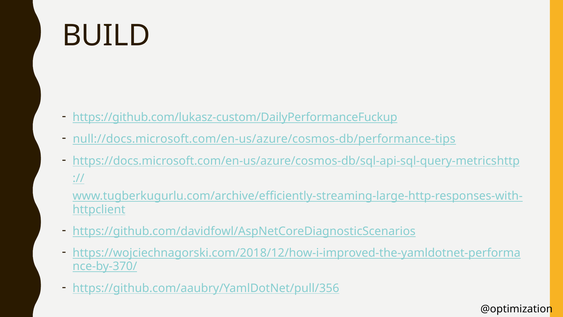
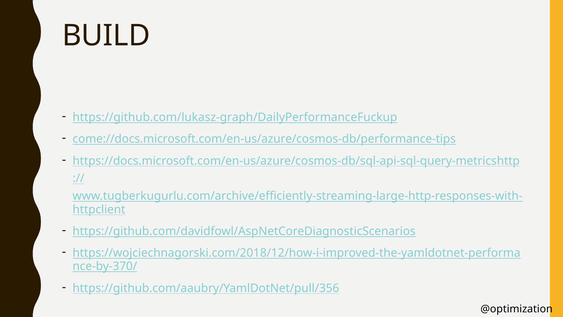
https://github.com/lukasz-custom/DailyPerformanceFuckup: https://github.com/lukasz-custom/DailyPerformanceFuckup -> https://github.com/lukasz-graph/DailyPerformanceFuckup (235, 117)
null://docs.microsoft.com/en-us/azure/cosmos-db/performance-tips: null://docs.microsoft.com/en-us/azure/cosmos-db/performance-tips -> come://docs.microsoft.com/en-us/azure/cosmos-db/performance-tips (264, 139)
